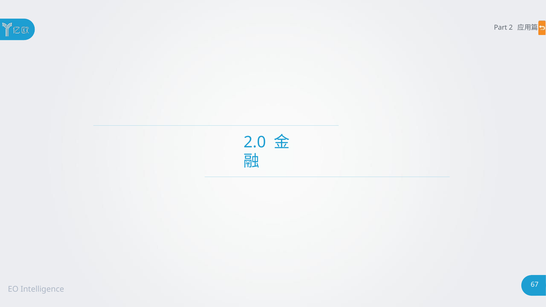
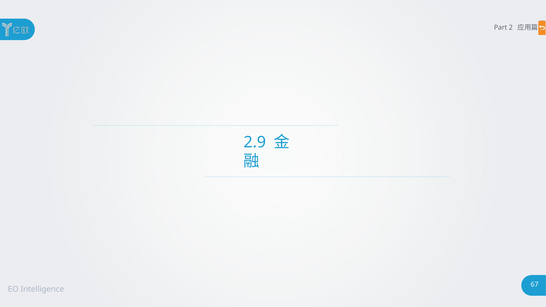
2.0: 2.0 -> 2.9 (255, 142)
